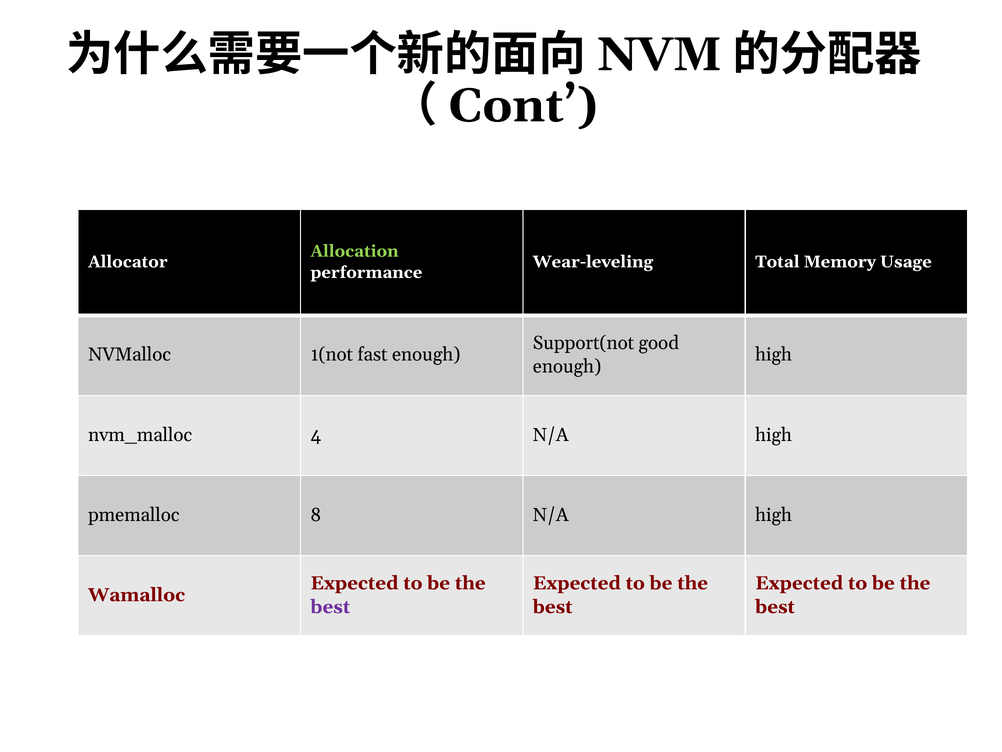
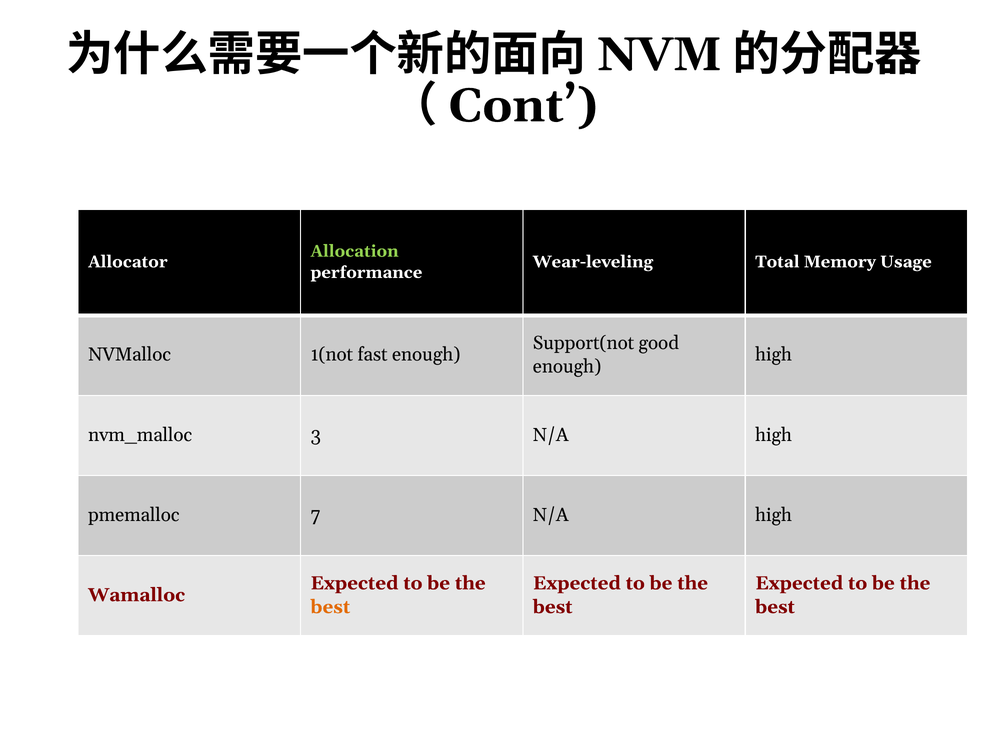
4: 4 -> 3 (316, 435)
8: 8 -> 7 (316, 515)
best colour: purple -> orange (330, 606)
